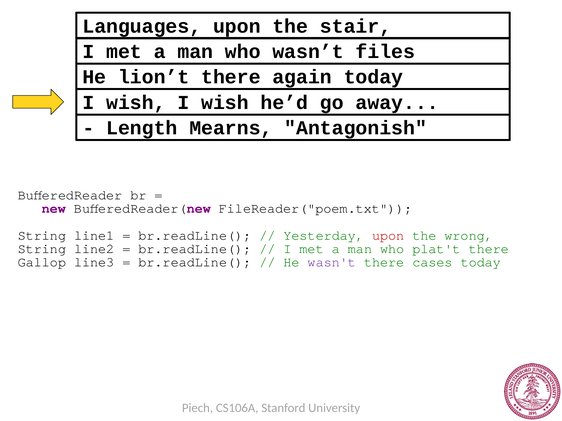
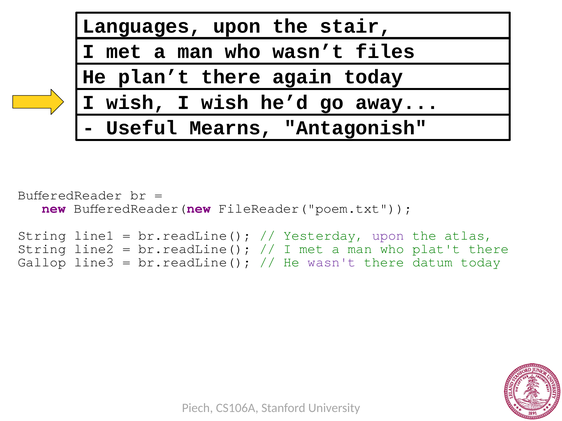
lion’t: lion’t -> plan’t (154, 77)
Length: Length -> Useful (142, 128)
upon colour: red -> purple (388, 236)
wrong: wrong -> atlas (469, 236)
cases: cases -> datum (432, 262)
